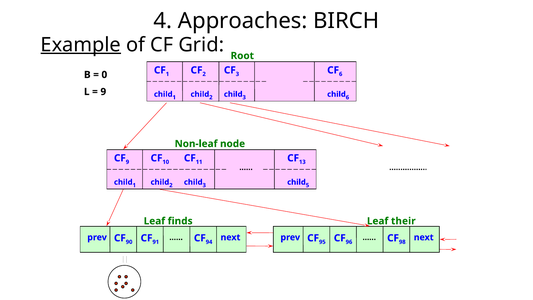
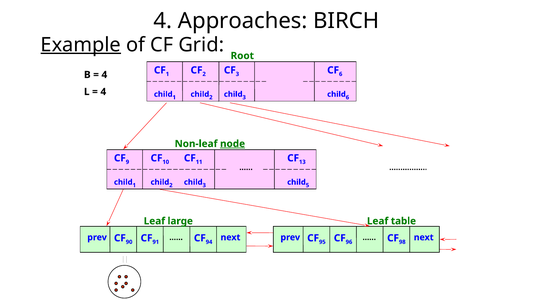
0: 0 -> 4 (104, 75)
9: 9 -> 4 (103, 92)
node underline: none -> present (233, 144)
finds: finds -> large (180, 221)
their: their -> table (403, 221)
